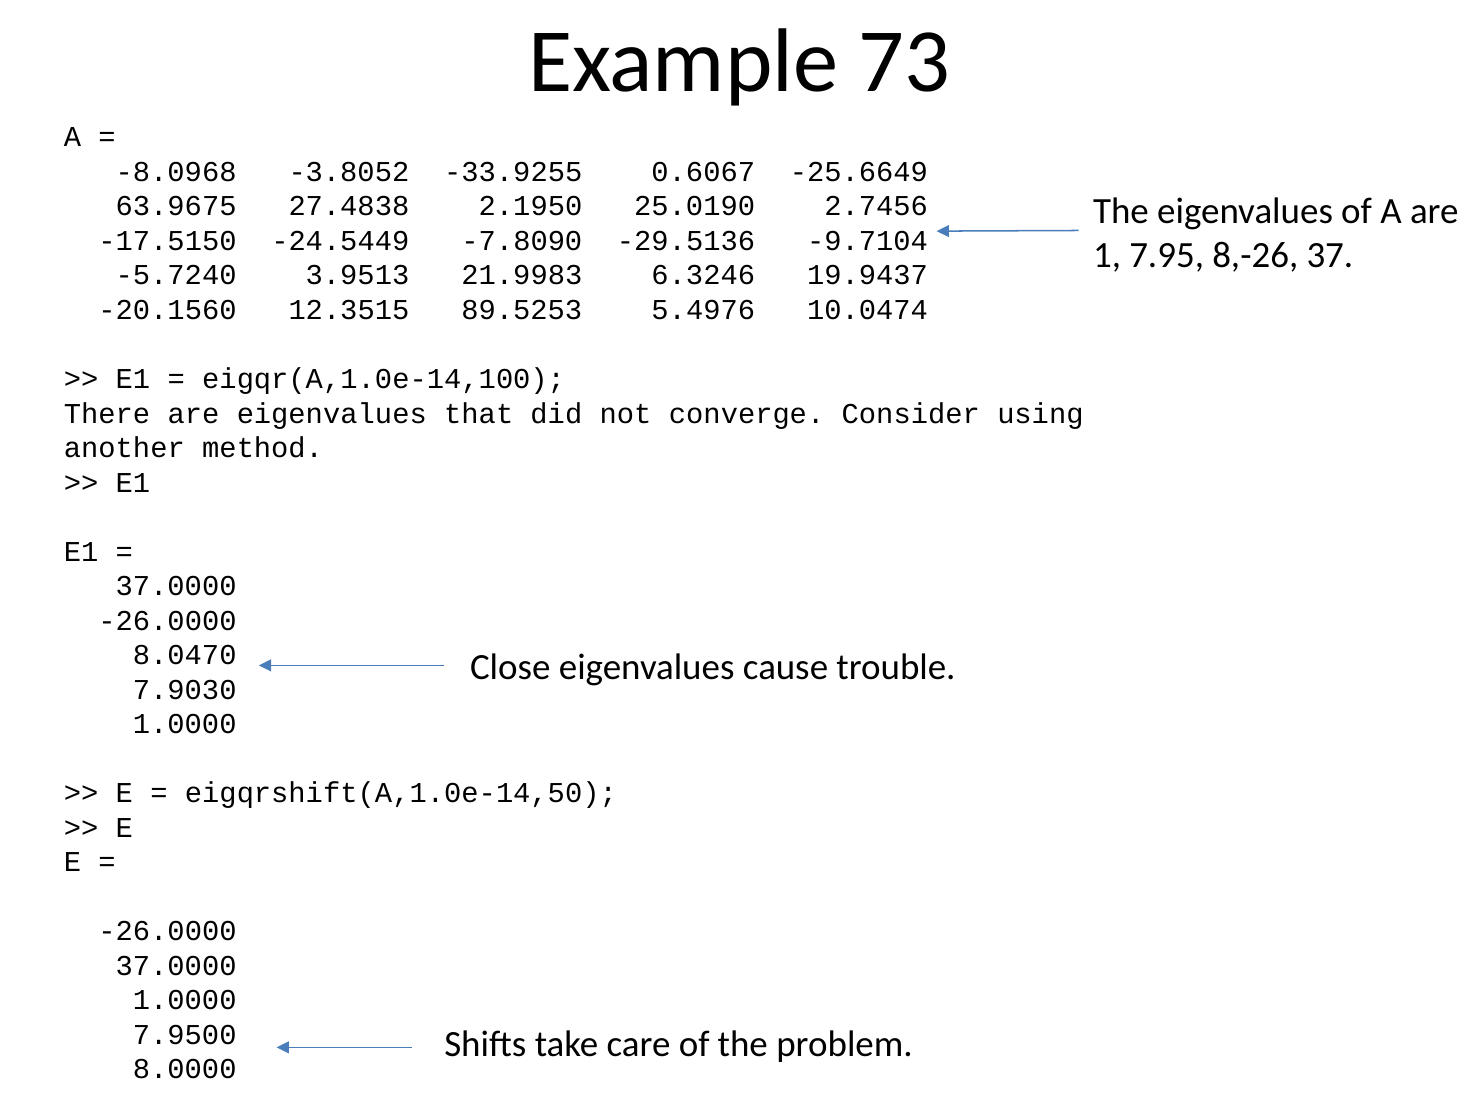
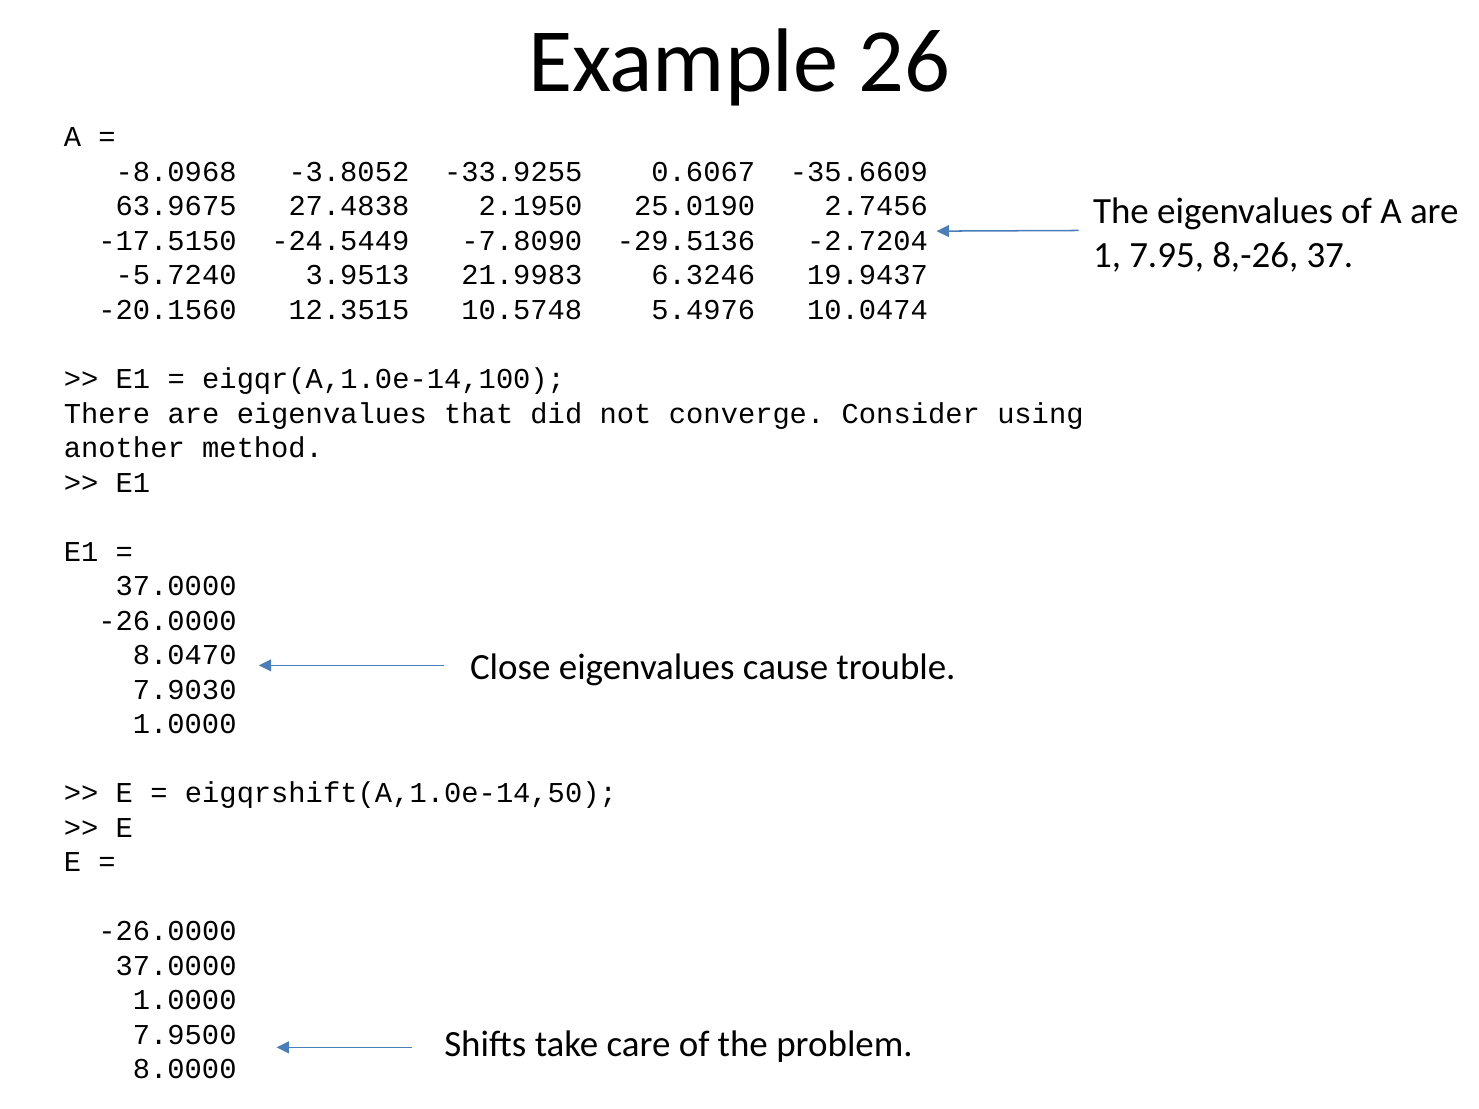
73: 73 -> 26 (904, 62)
-25.6649: -25.6649 -> -35.6609 (859, 172)
-9.7104: -9.7104 -> -2.7204 (867, 241)
89.5253: 89.5253 -> 10.5748 (522, 310)
